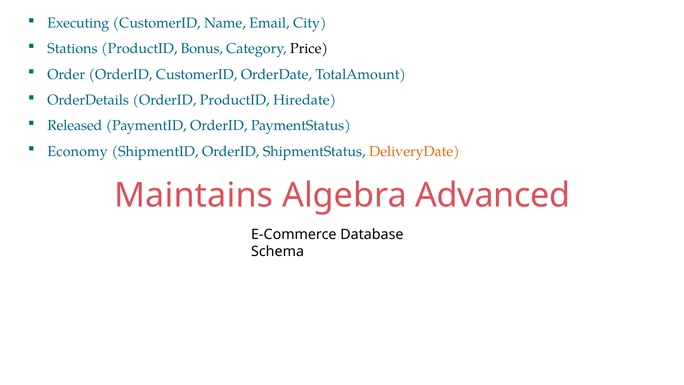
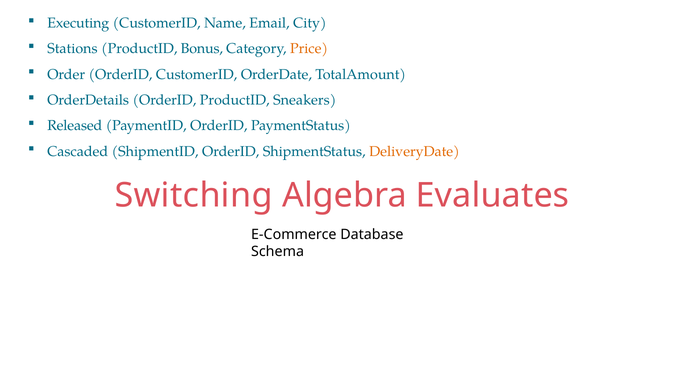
Price colour: black -> orange (309, 49)
Hiredate: Hiredate -> Sneakers (305, 100)
Economy: Economy -> Cascaded (78, 151)
Maintains: Maintains -> Switching (194, 195)
Advanced: Advanced -> Evaluates (493, 195)
